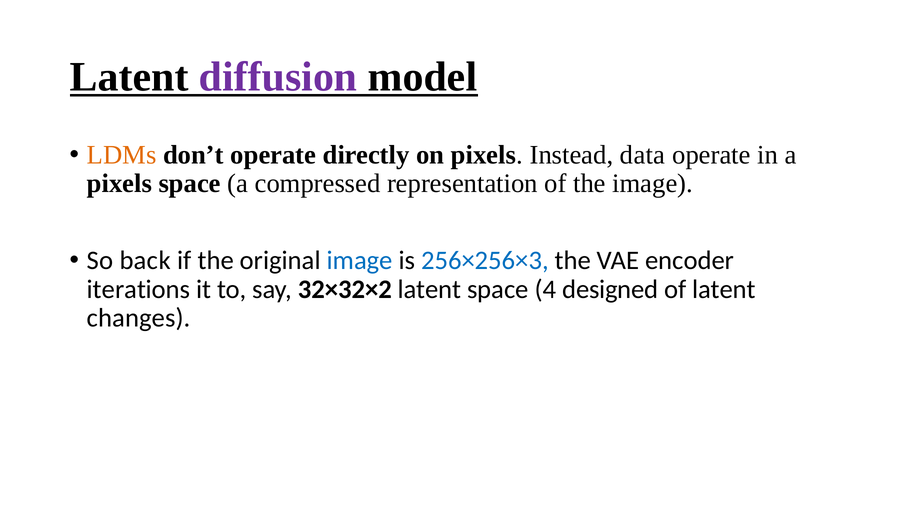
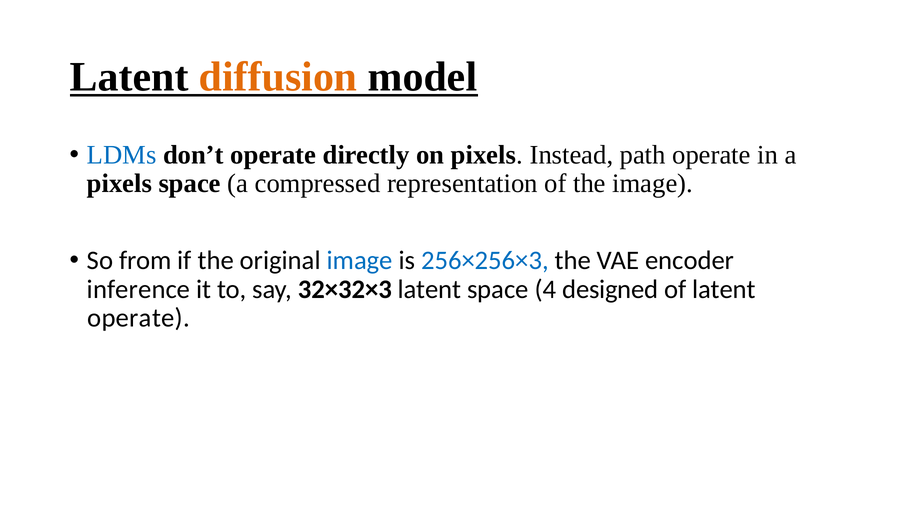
diffusion colour: purple -> orange (278, 77)
LDMs colour: orange -> blue (122, 155)
data: data -> path (643, 155)
back: back -> from (145, 260)
iterations: iterations -> inference (139, 289)
32×32×2: 32×32×2 -> 32×32×3 (345, 289)
changes: changes -> operate (139, 318)
